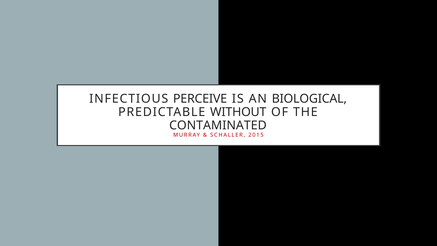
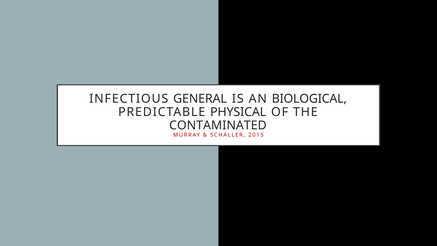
PERCEIVE: PERCEIVE -> GENERAL (200, 99)
WITHOUT: WITHOUT -> PHYSICAL (238, 112)
